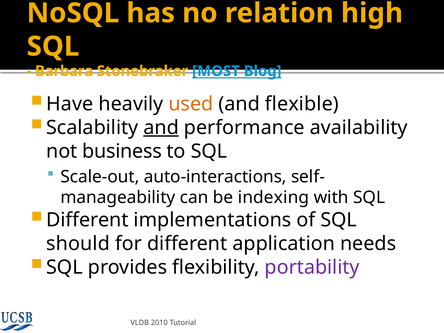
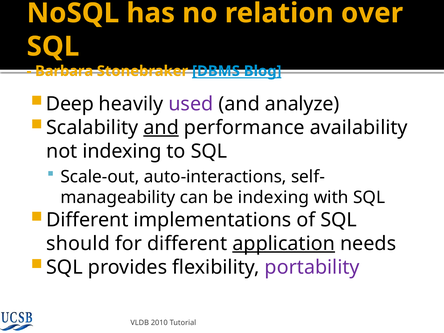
high: high -> over (372, 13)
MOST: MOST -> DBMS (216, 71)
Have: Have -> Deep (70, 104)
used colour: orange -> purple (191, 104)
flexible: flexible -> analyze (302, 104)
not business: business -> indexing (122, 151)
application underline: none -> present (284, 244)
